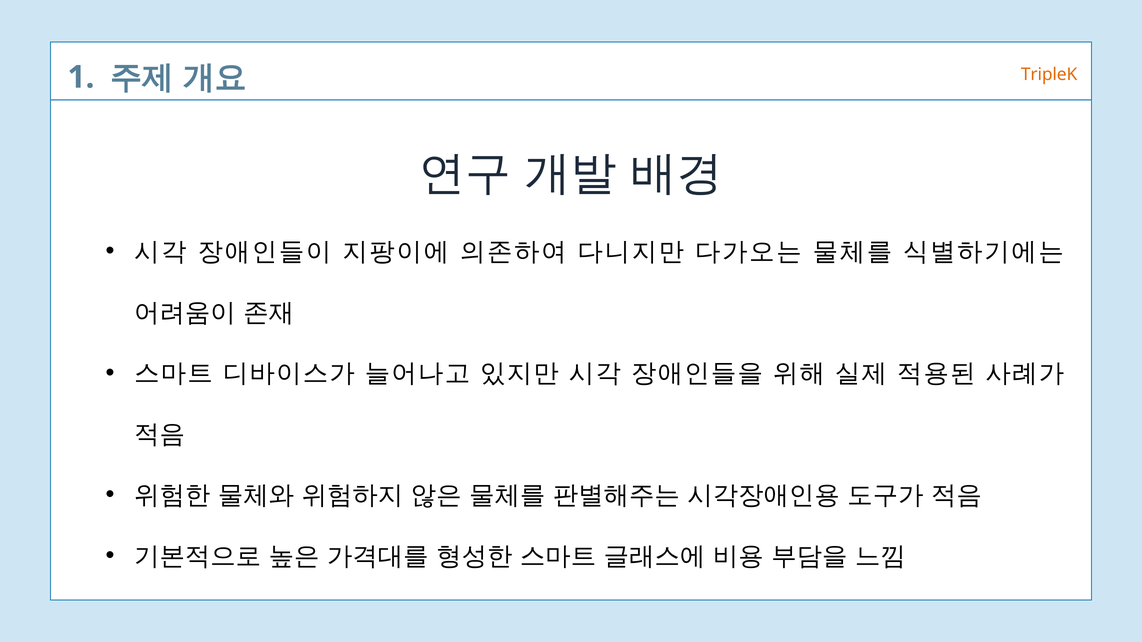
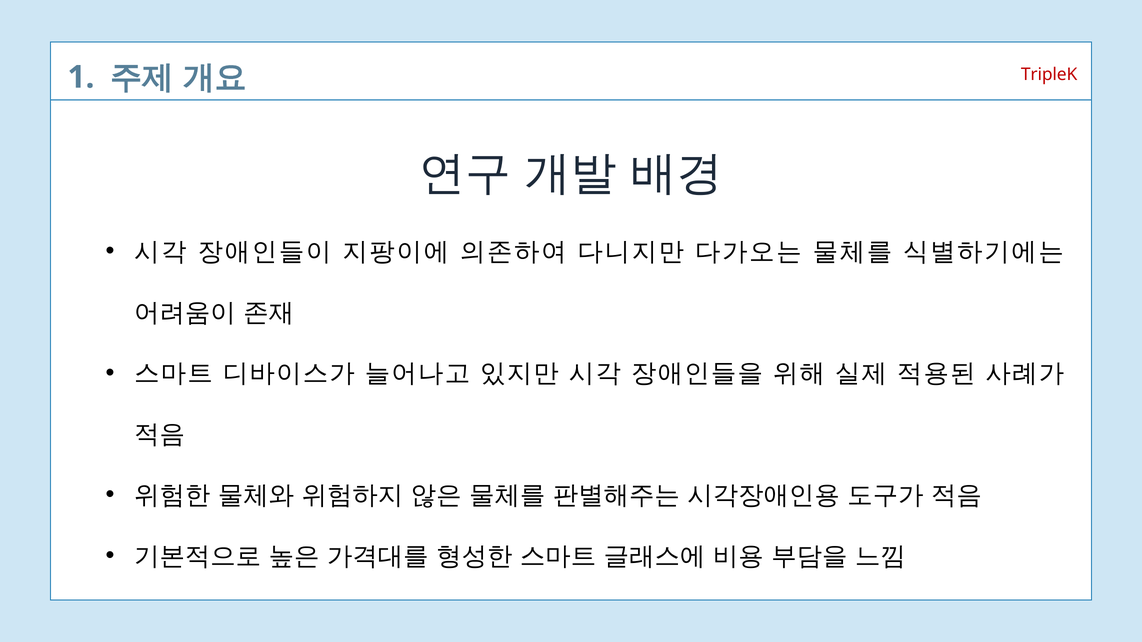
TripleK colour: orange -> red (1049, 75)
